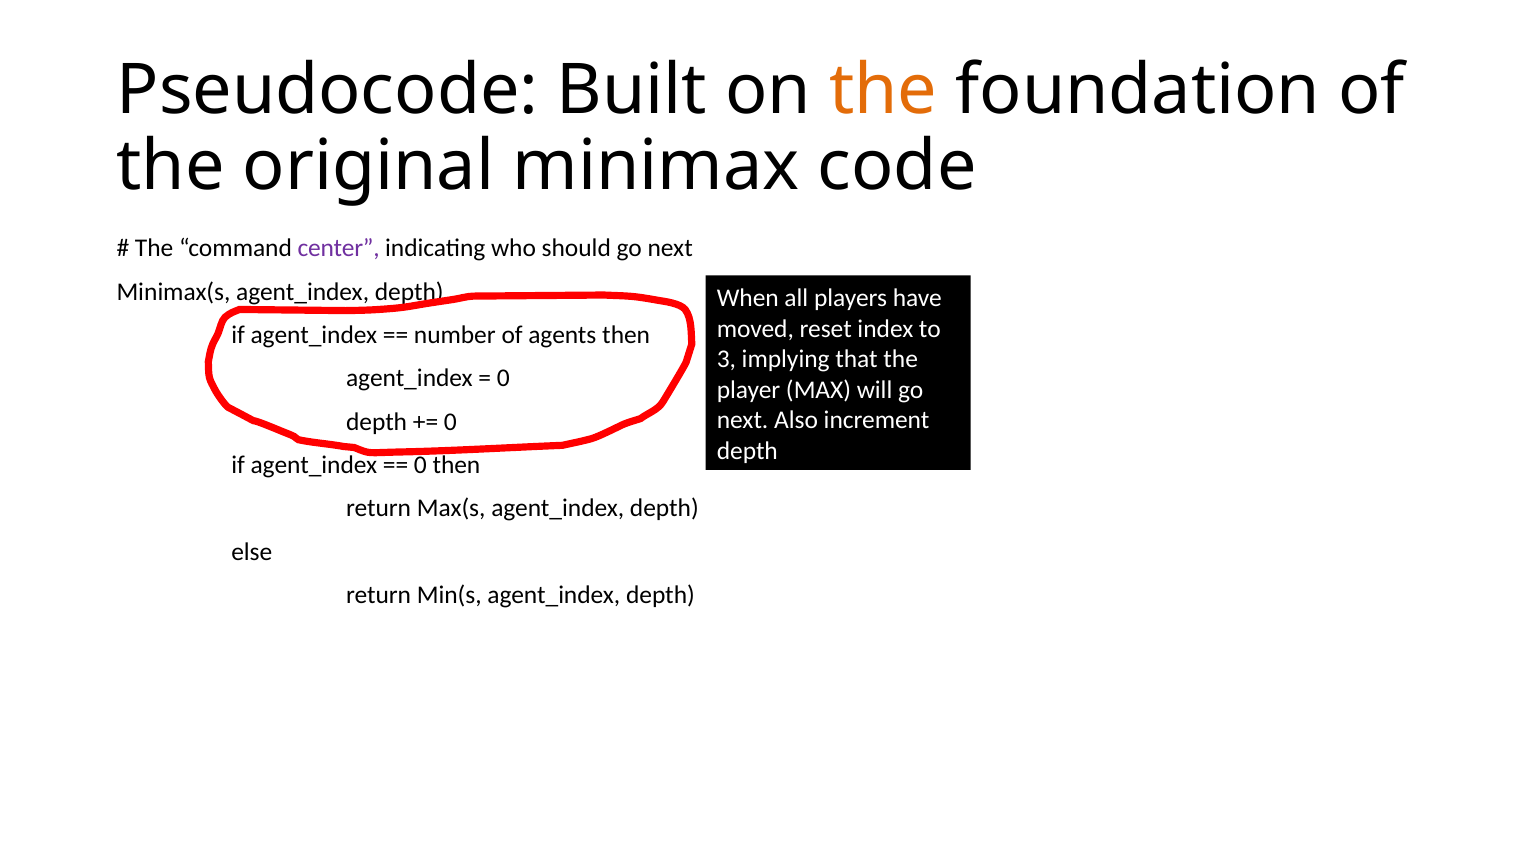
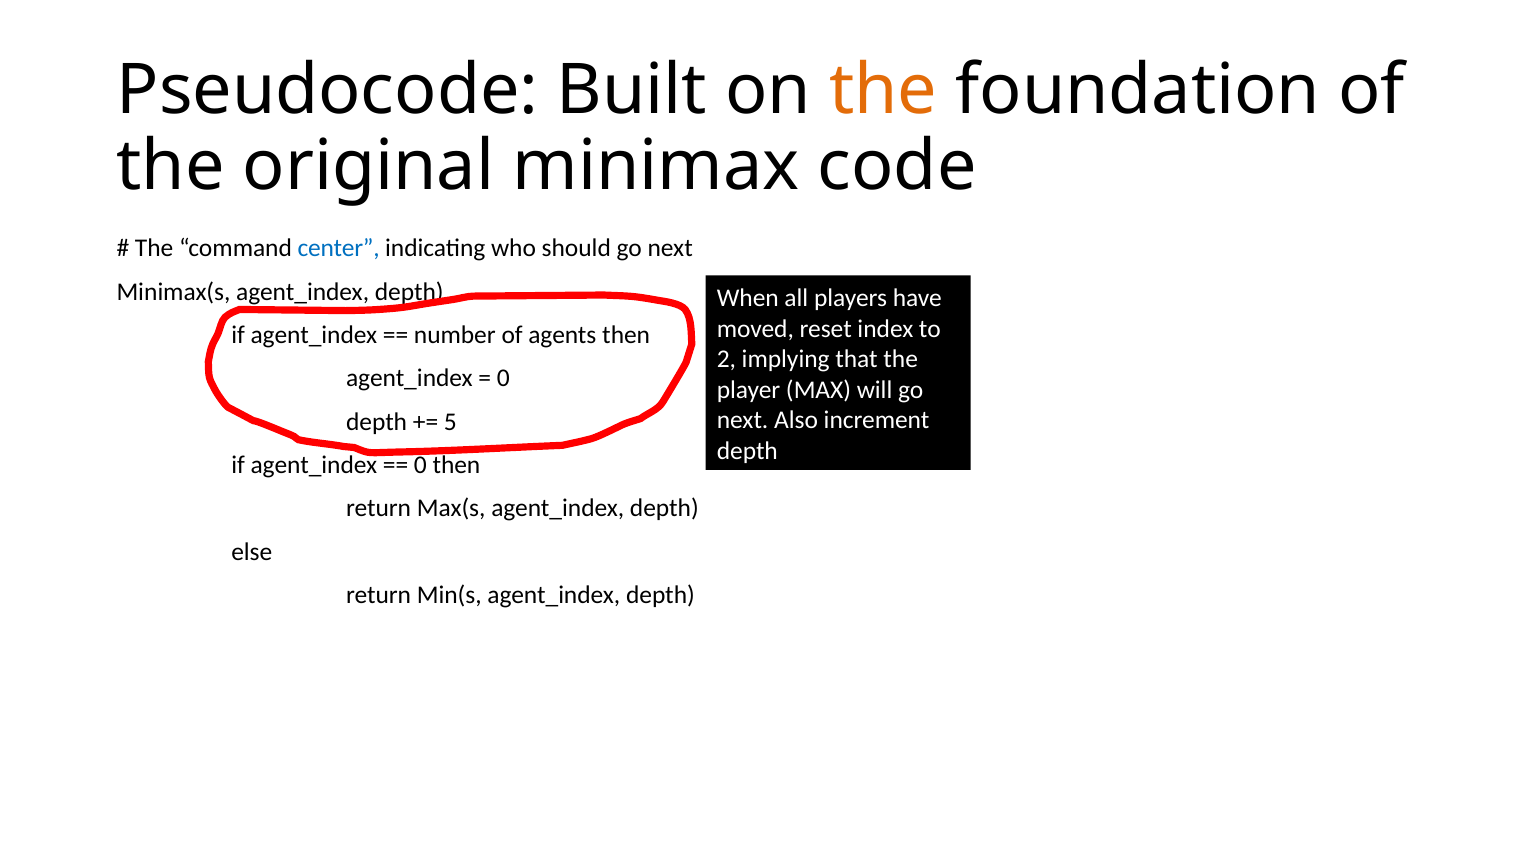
center colour: purple -> blue (339, 248)
3: 3 -> 2 (726, 359)
0: 0 -> 5 (450, 422)
